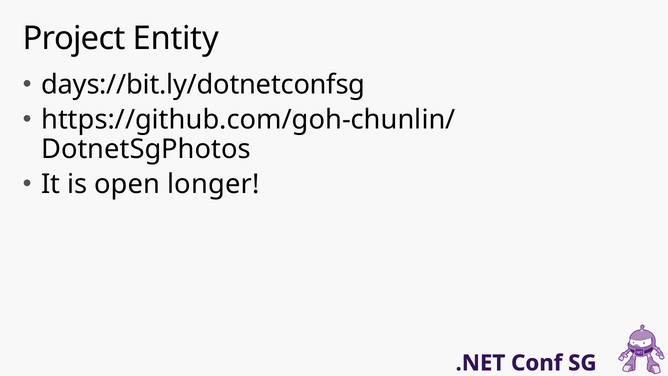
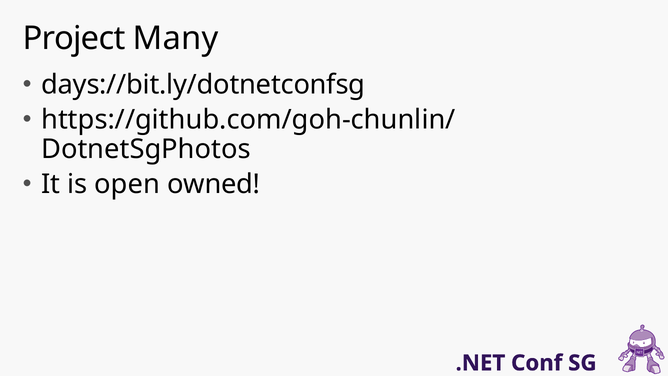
Entity: Entity -> Many (176, 38)
longer: longer -> owned (214, 184)
